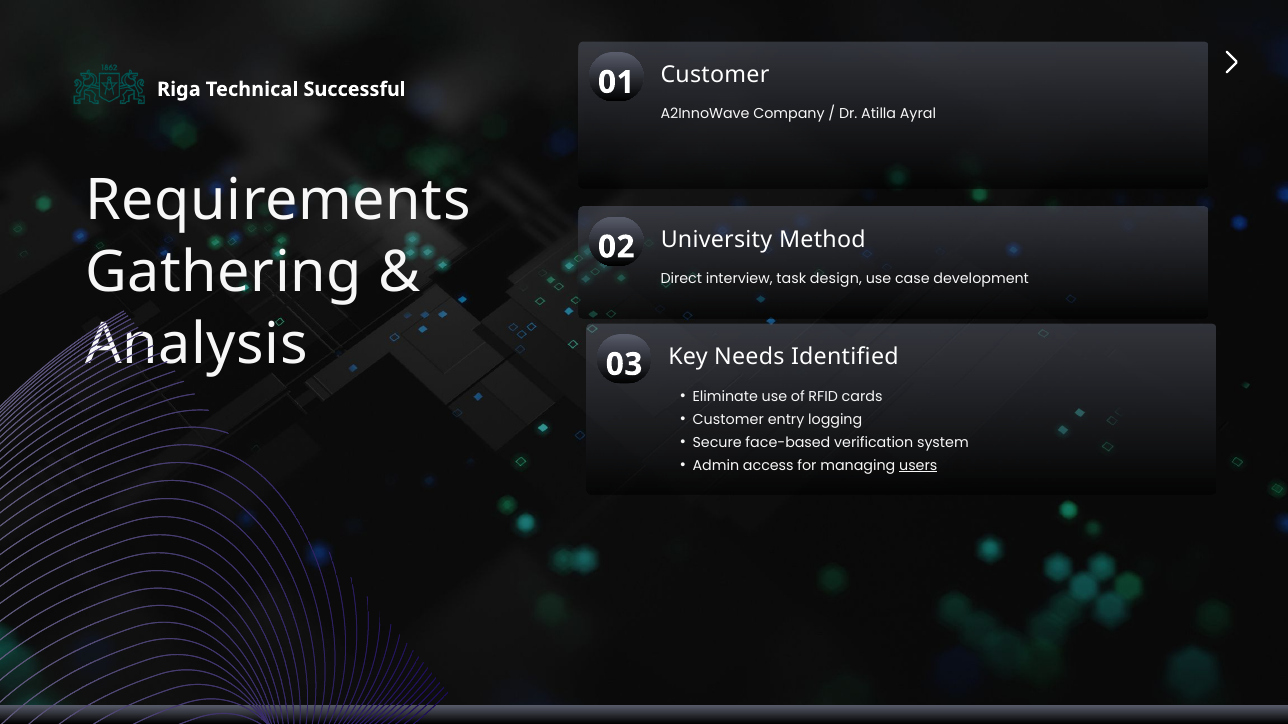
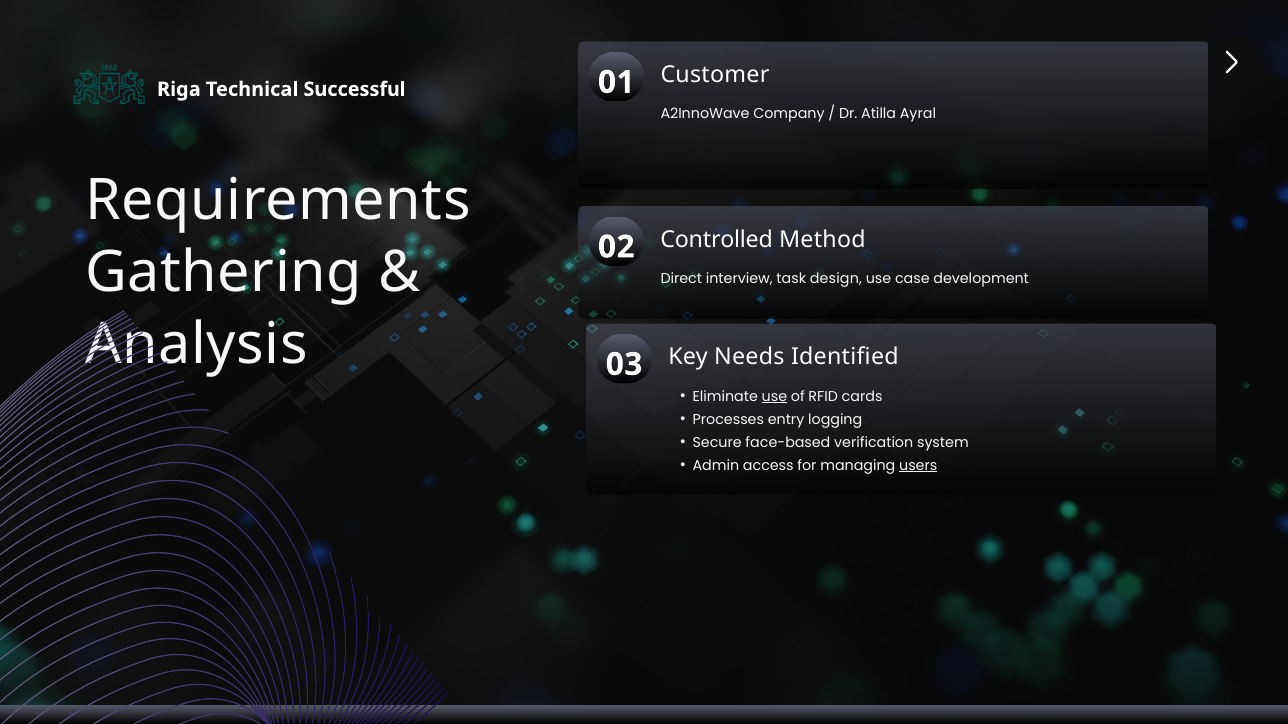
University: University -> Controlled (717, 240)
use underline: none -> present (774, 397)
Customer: Customer -> Processes (728, 420)
